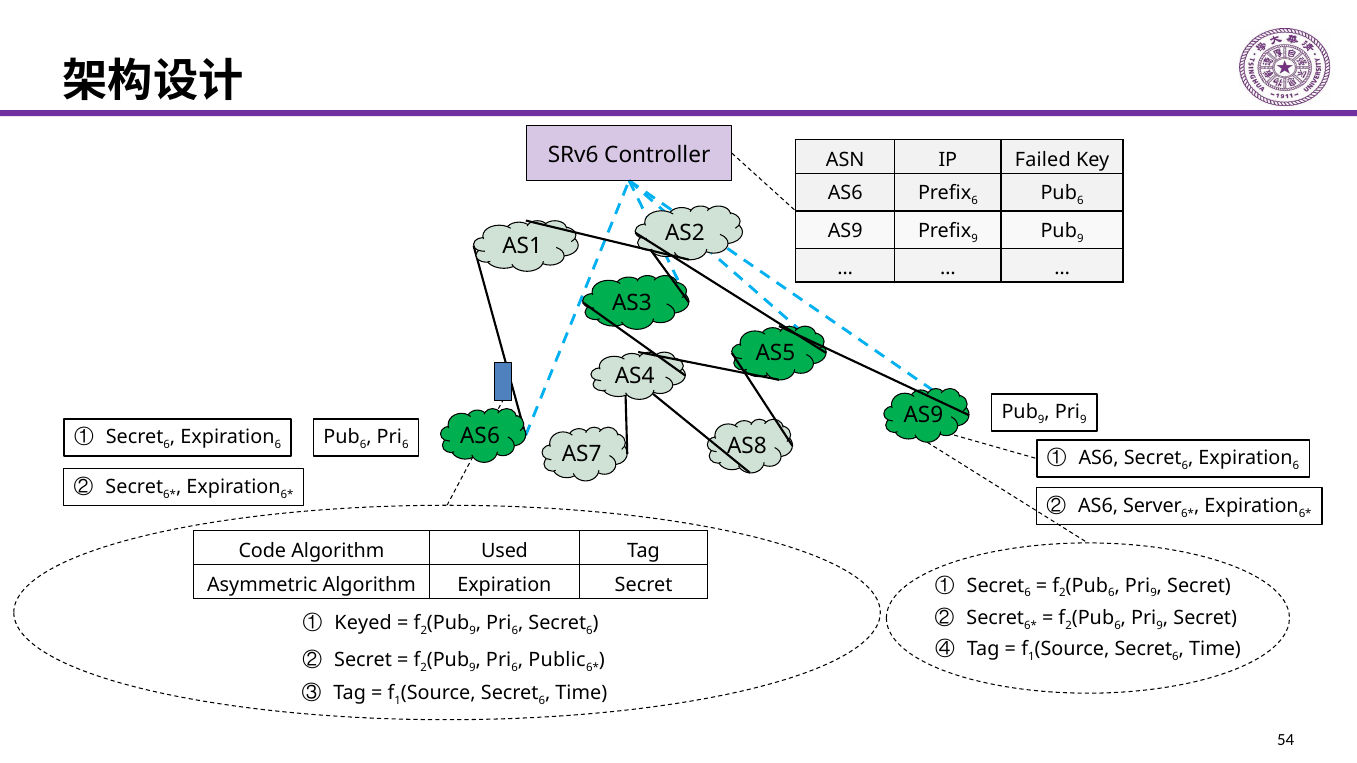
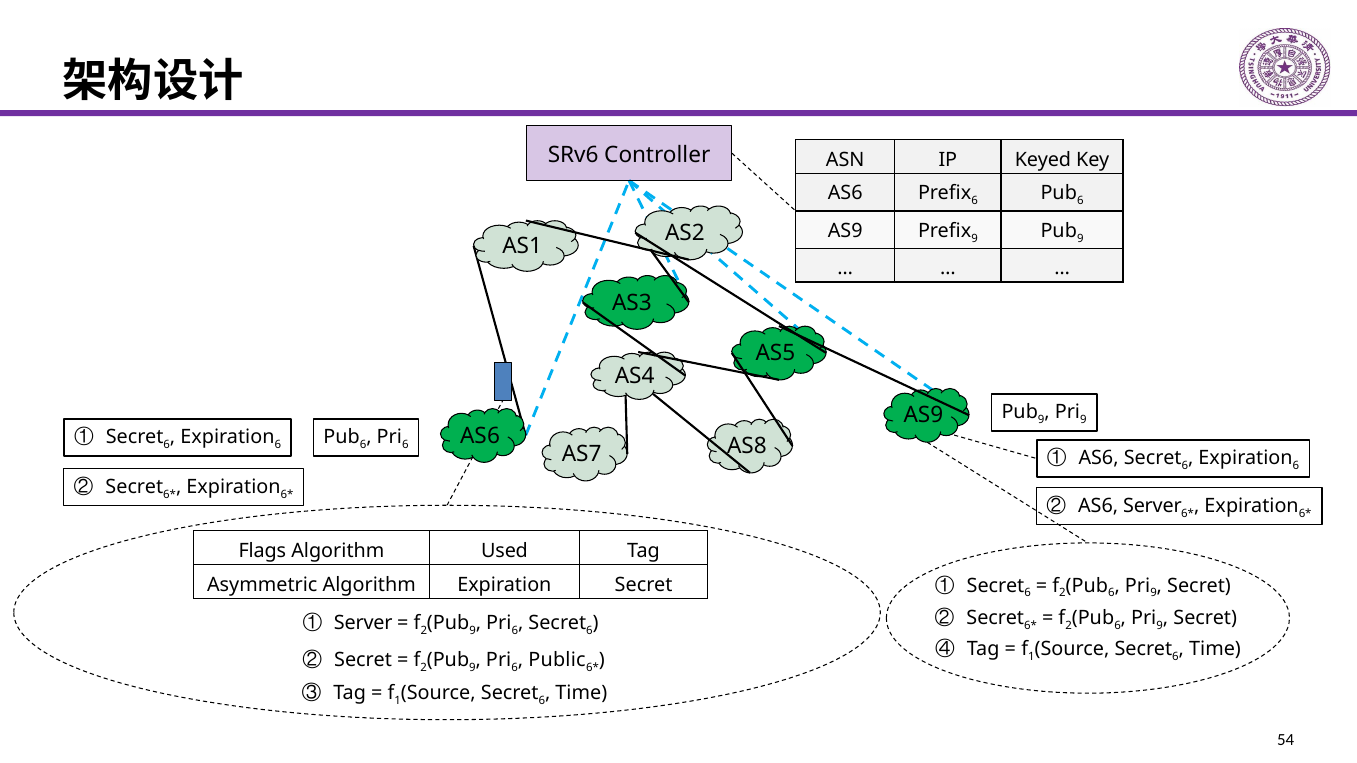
Failed: Failed -> Keyed (1043, 160)
Code: Code -> Flags (262, 551)
① Keyed: Keyed -> Server (363, 623)
